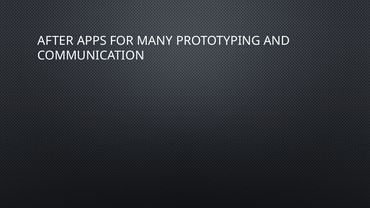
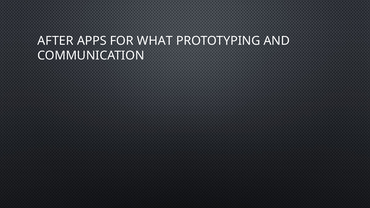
MANY: MANY -> WHAT (155, 41)
